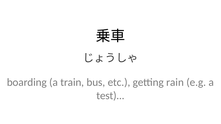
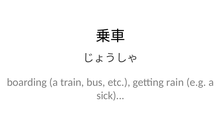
test: test -> sick (110, 96)
